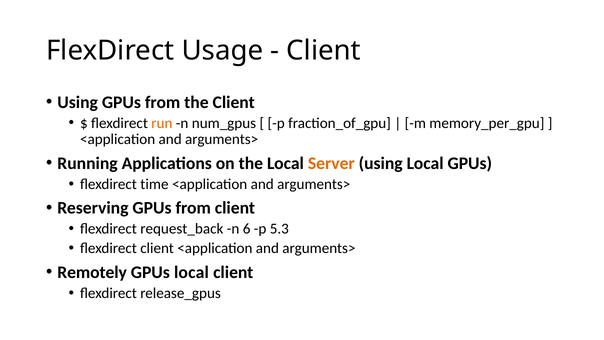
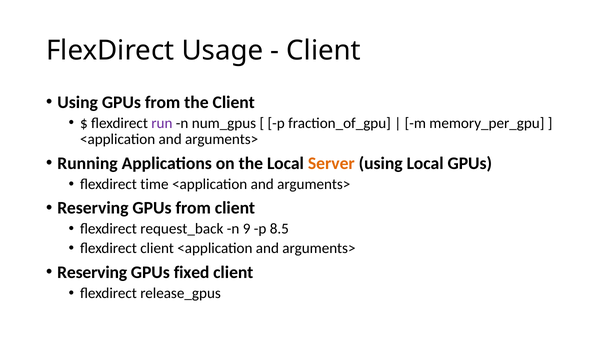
run colour: orange -> purple (162, 123)
6: 6 -> 9 (247, 229)
5.3: 5.3 -> 8.5 (279, 229)
Remotely: Remotely -> Reserving (92, 272)
GPUs local: local -> fixed (192, 272)
